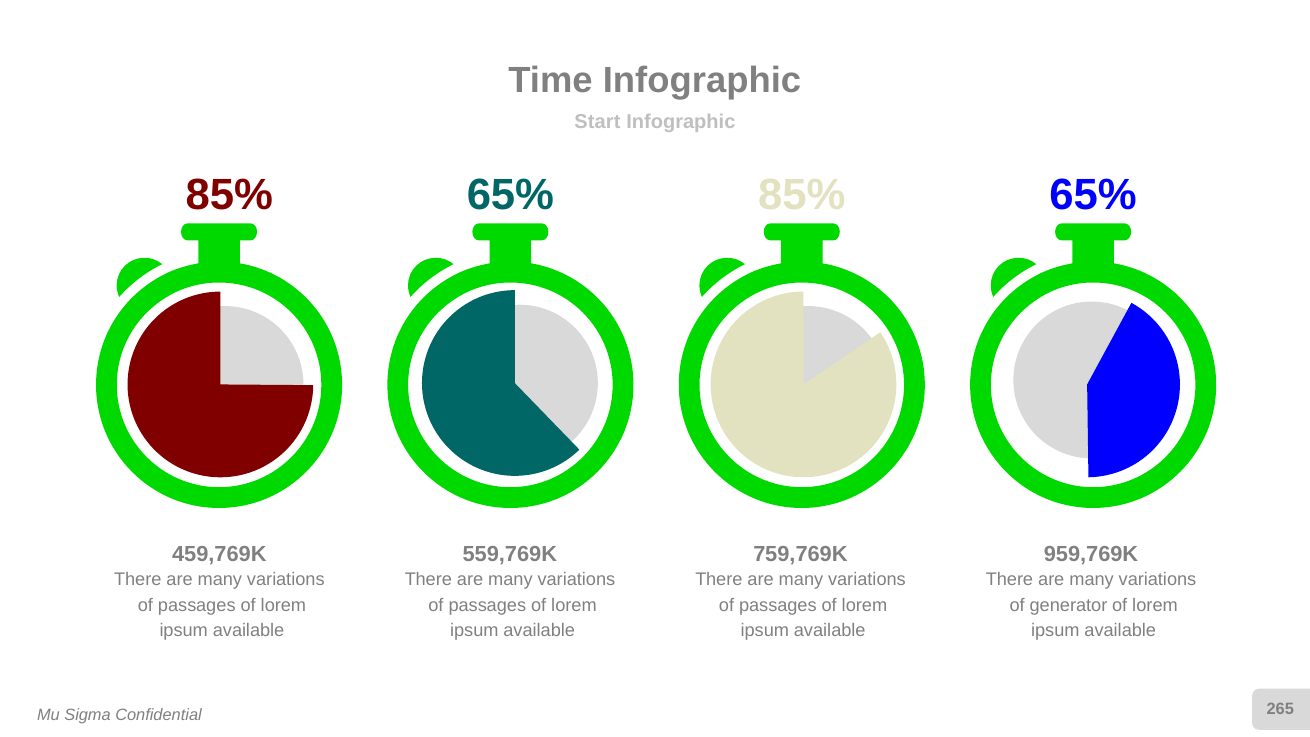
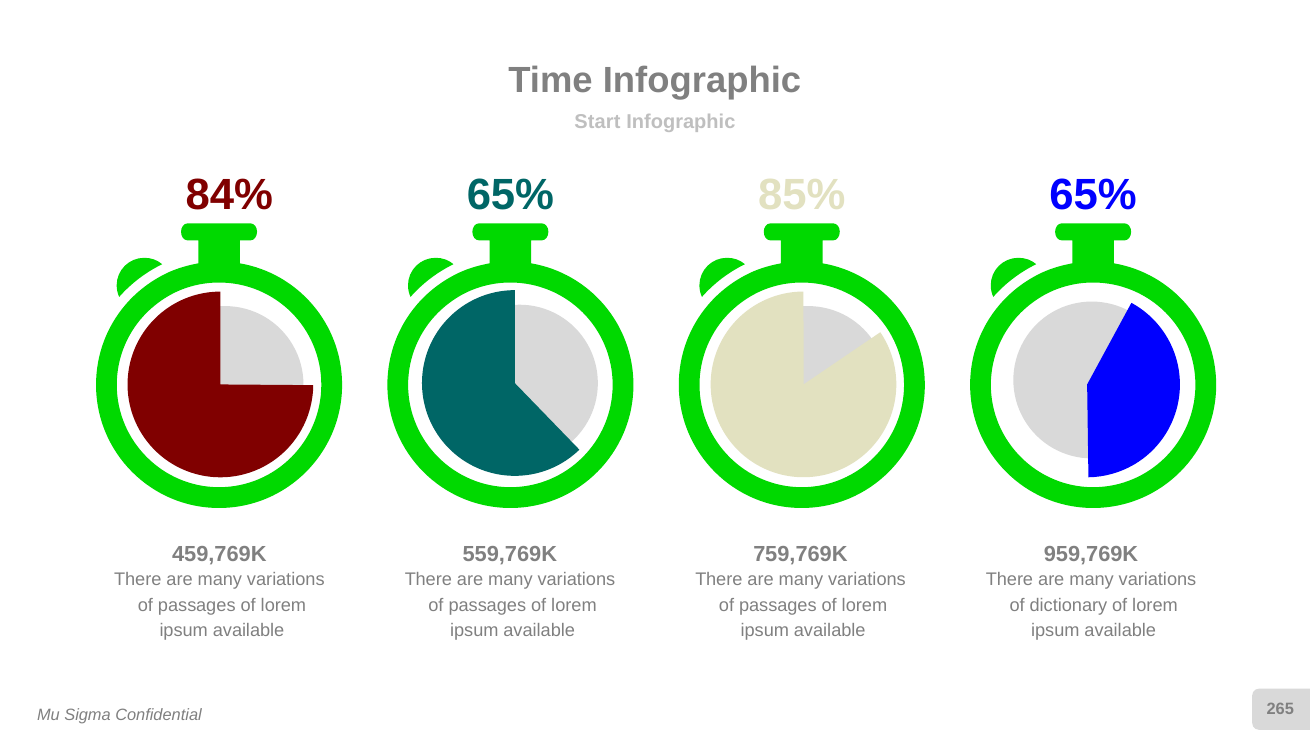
85%: 85% -> 84% (229, 195)
generator: generator -> dictionary (1068, 605)
